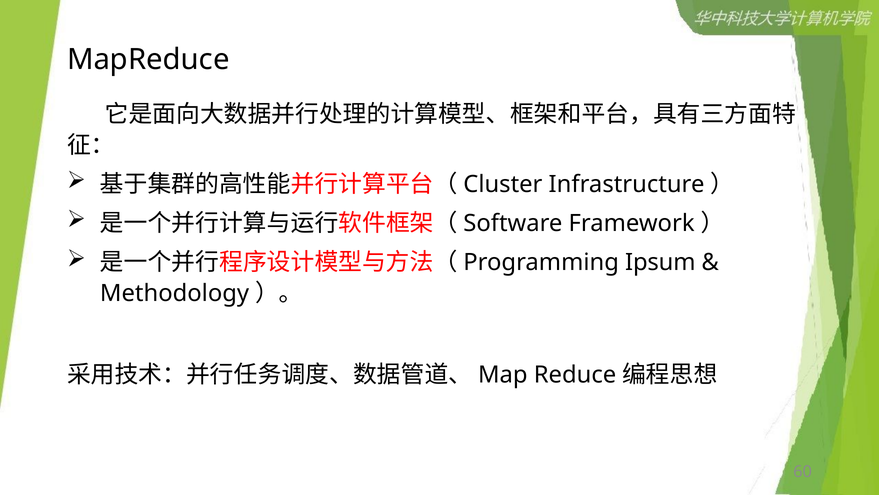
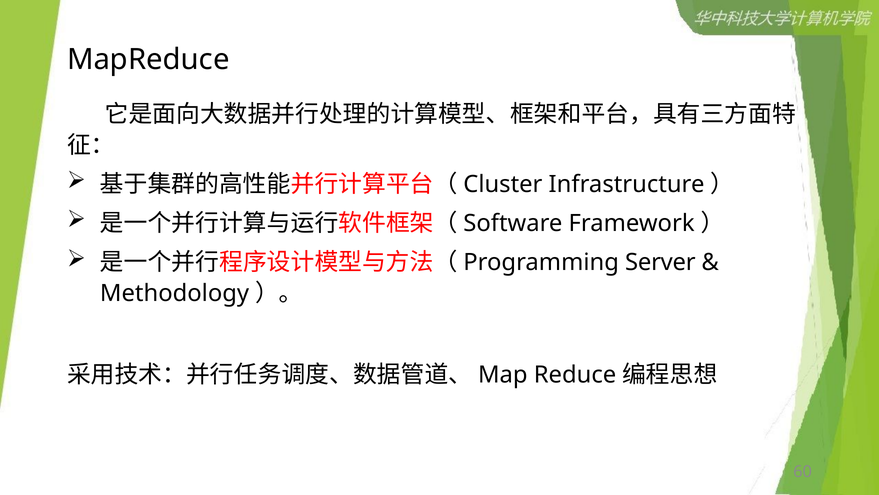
Ipsum: Ipsum -> Server (660, 262)
